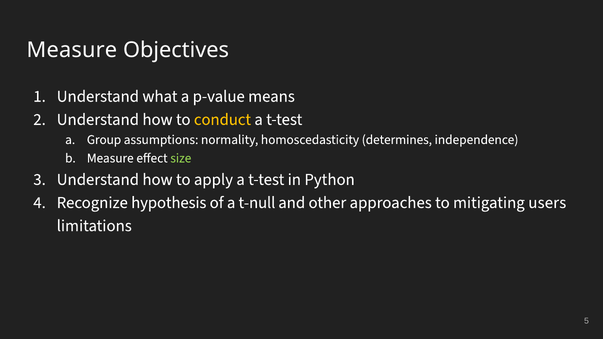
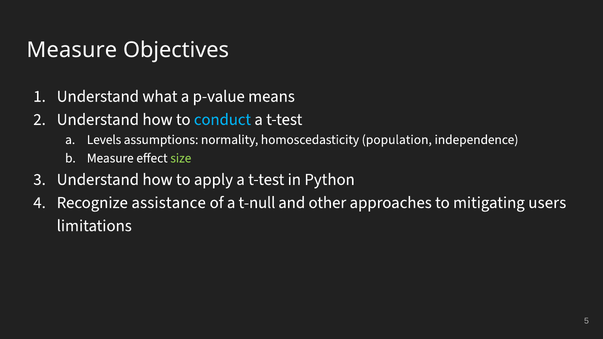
conduct colour: yellow -> light blue (222, 119)
Group: Group -> Levels (104, 140)
determines: determines -> population (397, 140)
hypothesis: hypothesis -> assistance (169, 203)
